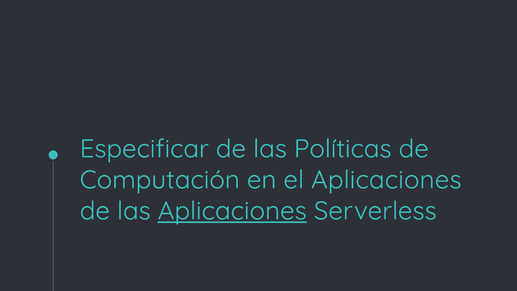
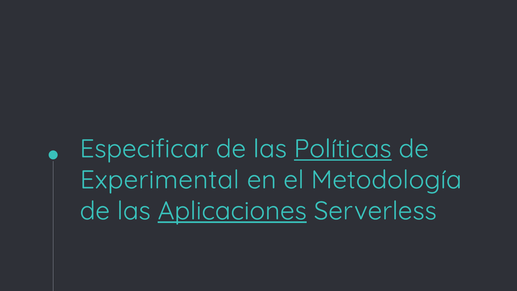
Políticas underline: none -> present (343, 149)
Computación: Computación -> Experimental (160, 180)
el Aplicaciones: Aplicaciones -> Metodología (386, 180)
